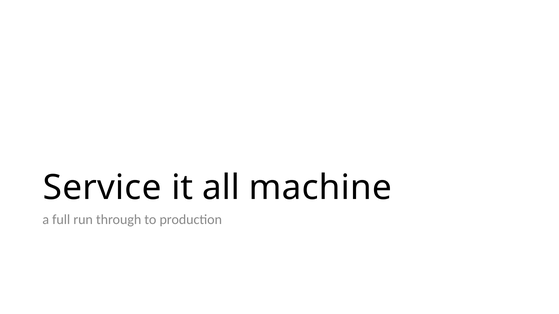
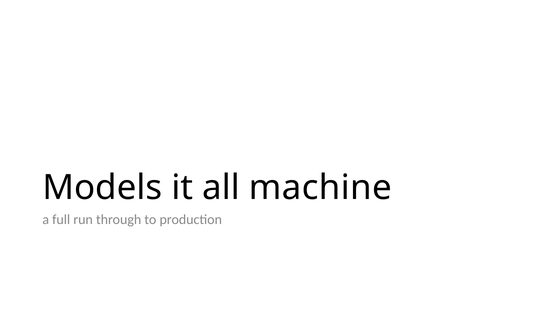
Service: Service -> Models (102, 188)
